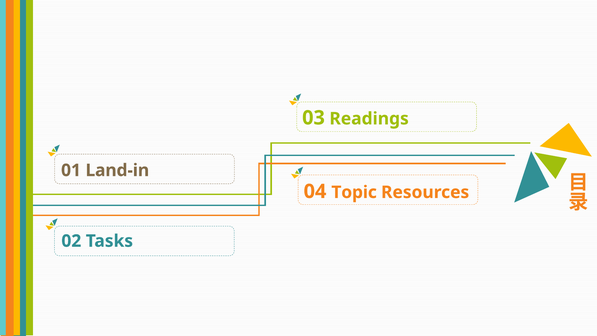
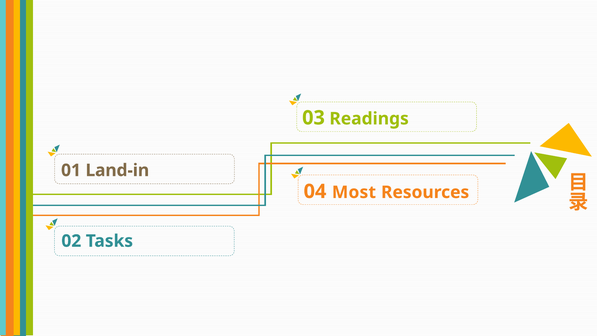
Topic: Topic -> Most (354, 192)
